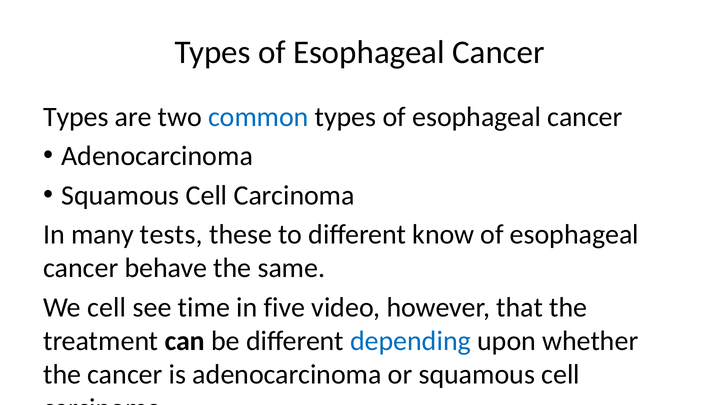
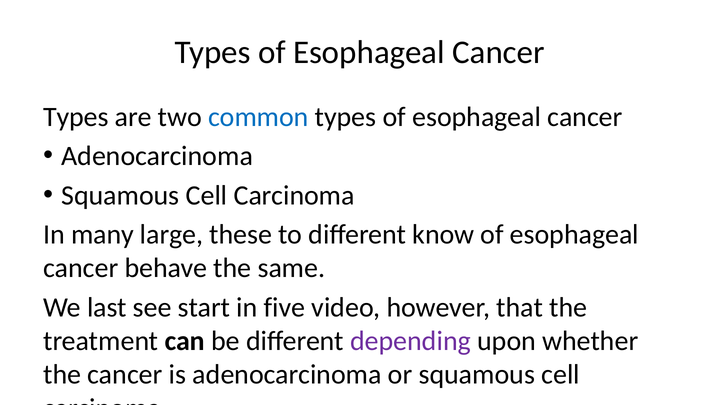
tests: tests -> large (172, 235)
We cell: cell -> last (107, 307)
time: time -> start (204, 307)
depending colour: blue -> purple (410, 341)
